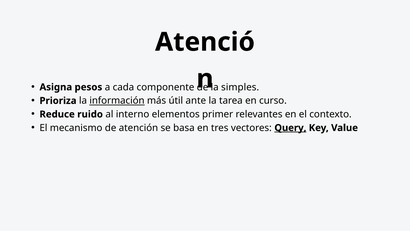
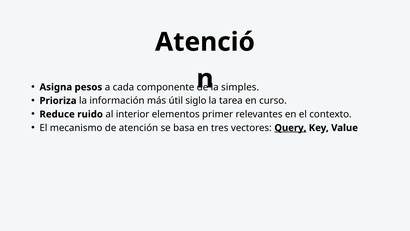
información underline: present -> none (117, 101)
ante: ante -> siglo (196, 101)
interno: interno -> interior (133, 114)
